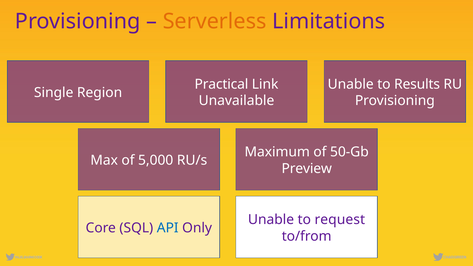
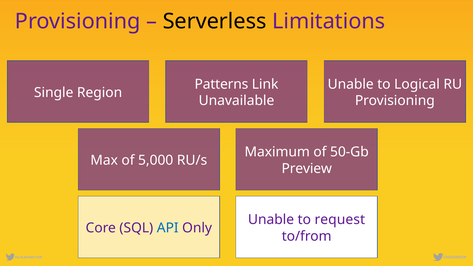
Serverless colour: orange -> black (215, 21)
Practical: Practical -> Patterns (221, 84)
Results: Results -> Logical (417, 84)
